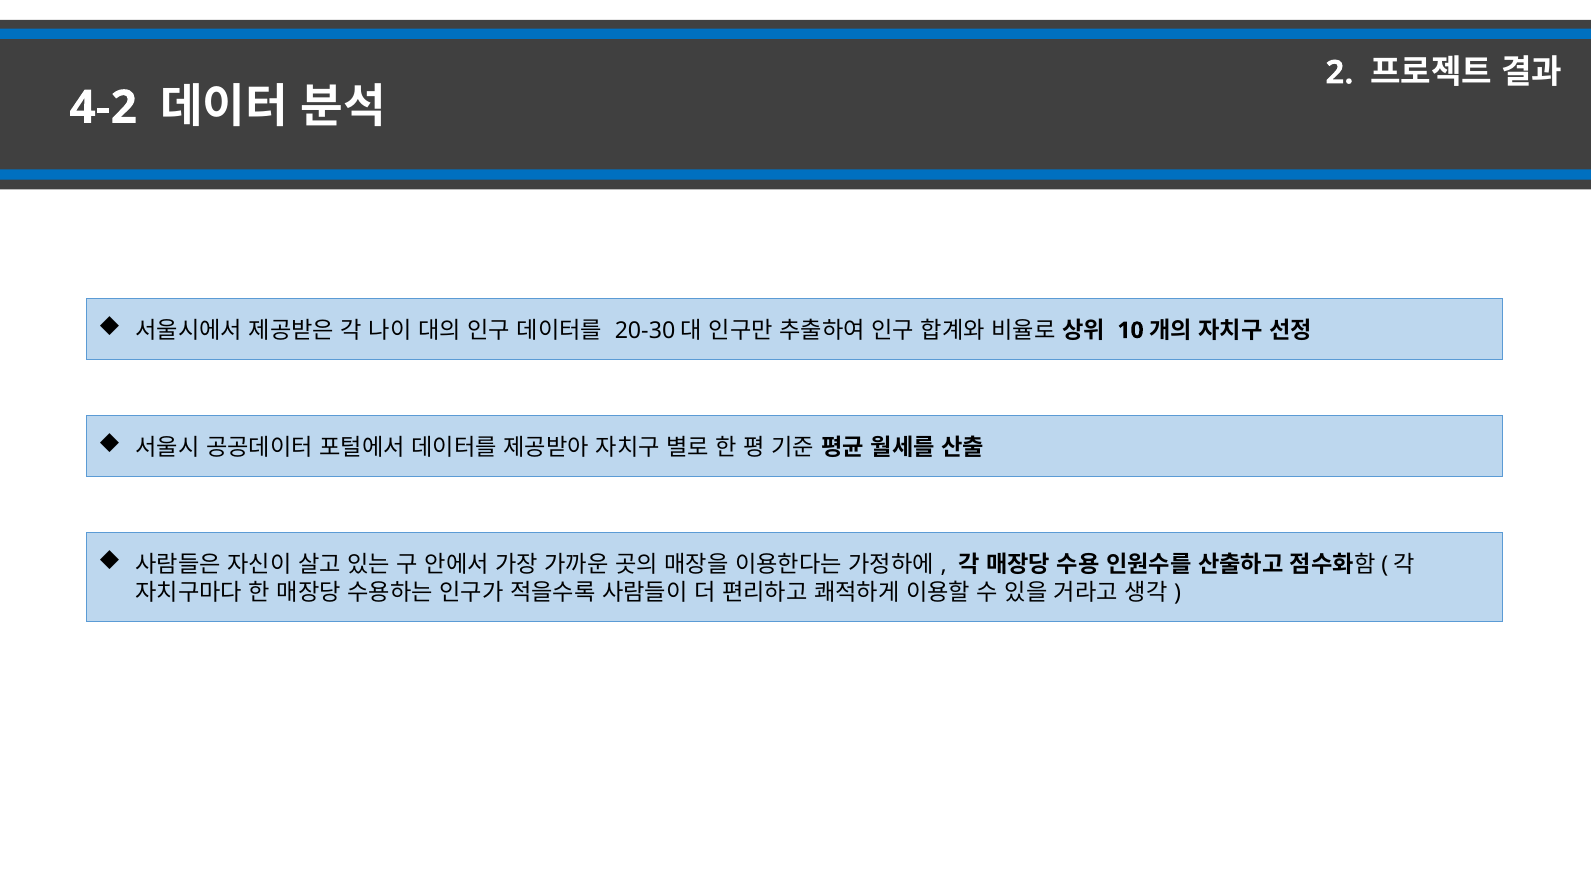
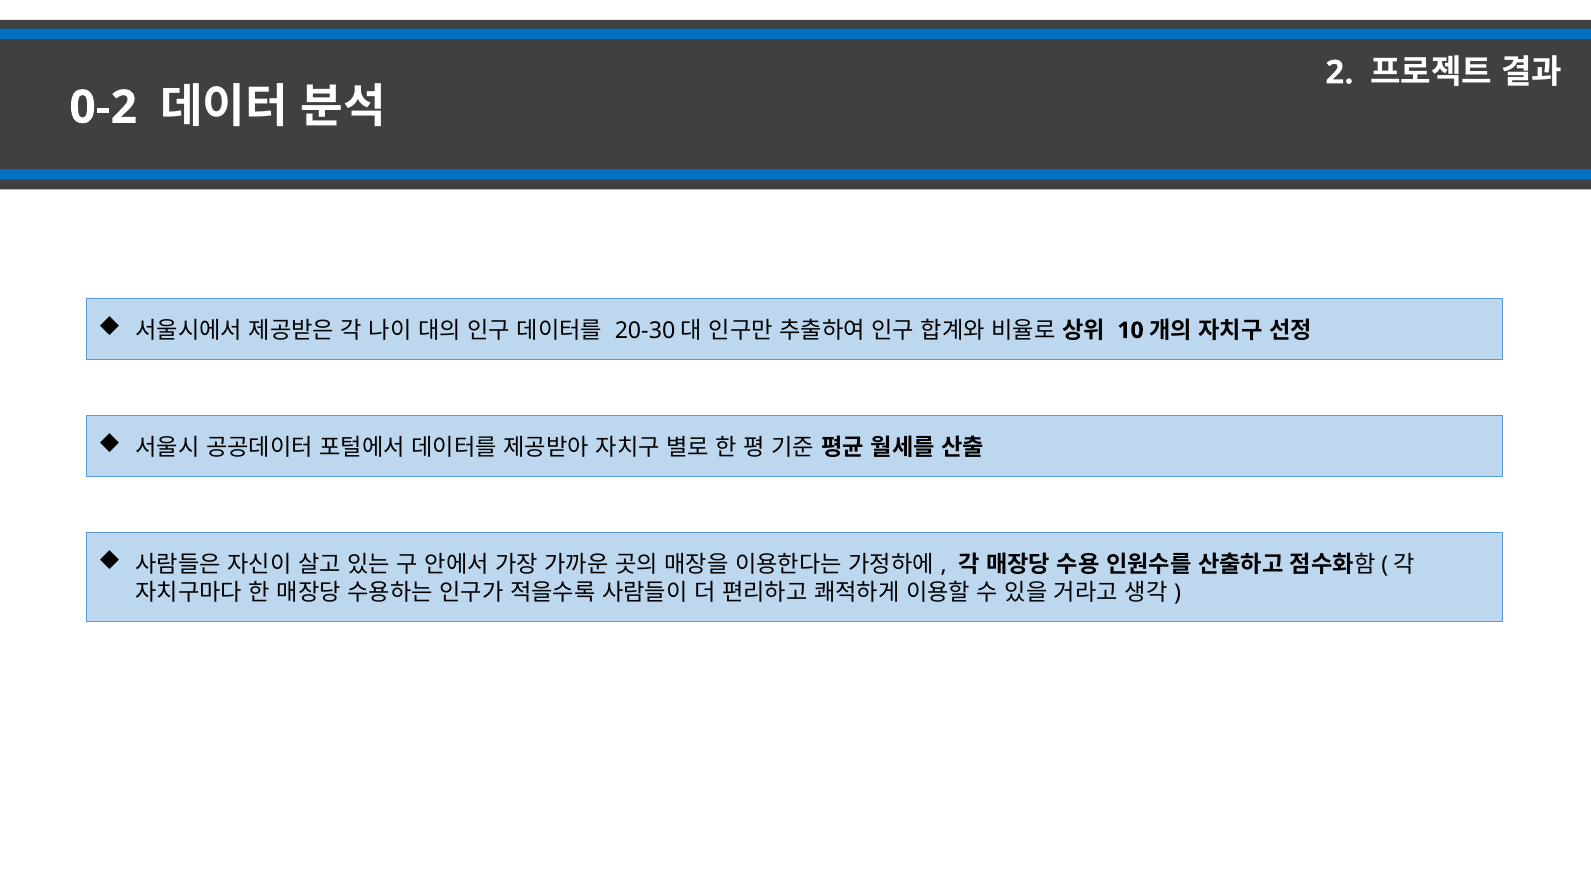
4-2: 4-2 -> 0-2 (103, 107)
